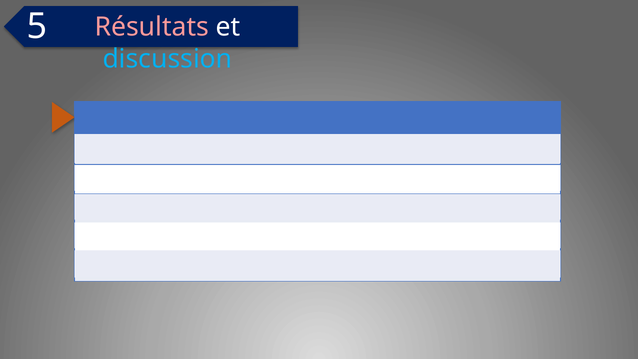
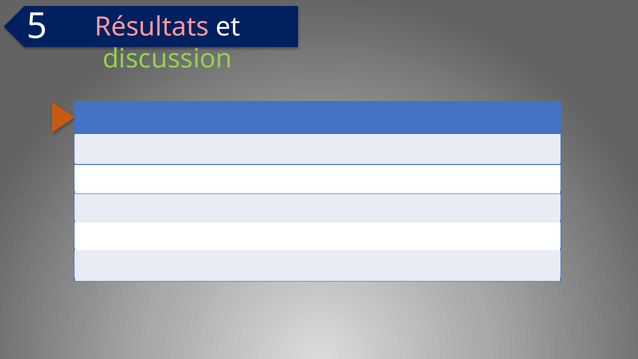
discussion colour: light blue -> light green (167, 59)
